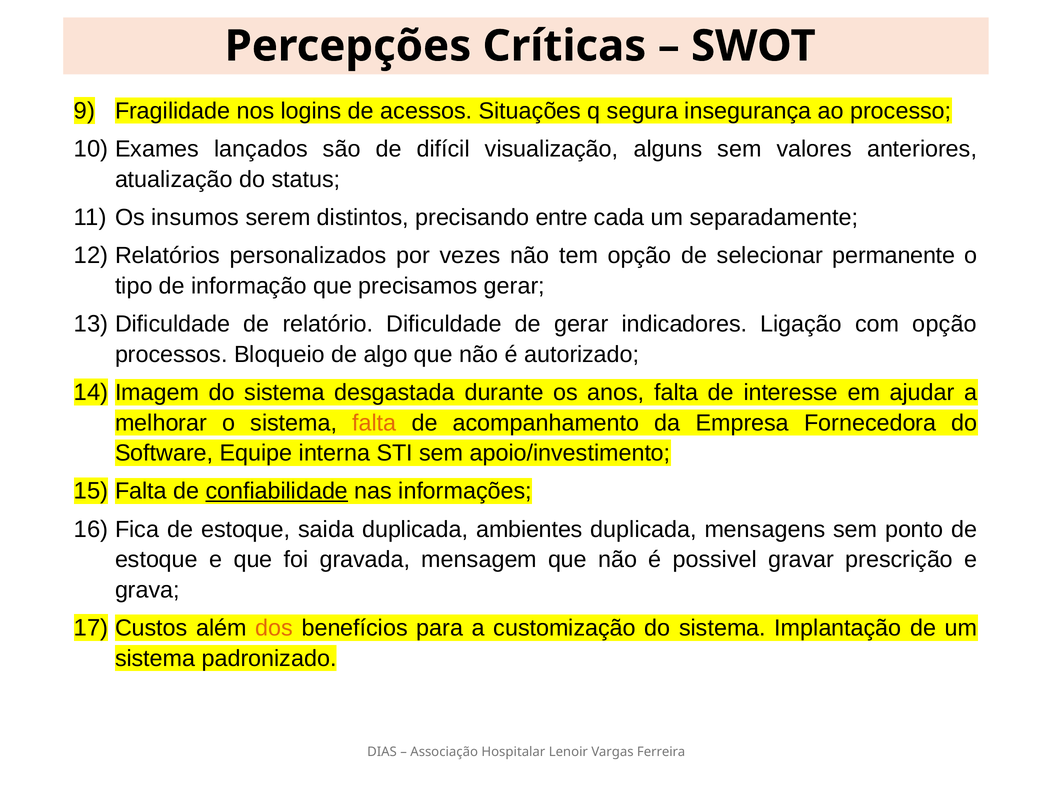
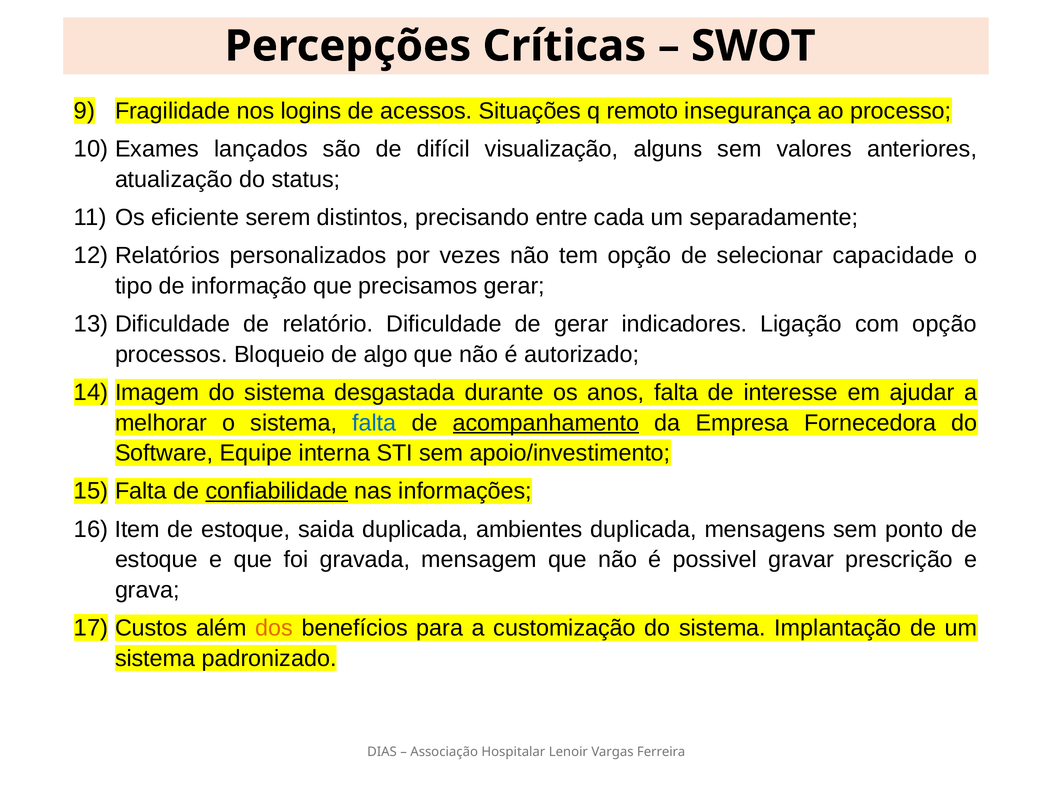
segura: segura -> remoto (643, 111)
insumos: insumos -> eficiente (195, 218)
permanente: permanente -> capacidade (894, 256)
falta colour: orange -> blue (374, 423)
acompanhamento underline: none -> present (546, 423)
Fica: Fica -> Item (137, 529)
